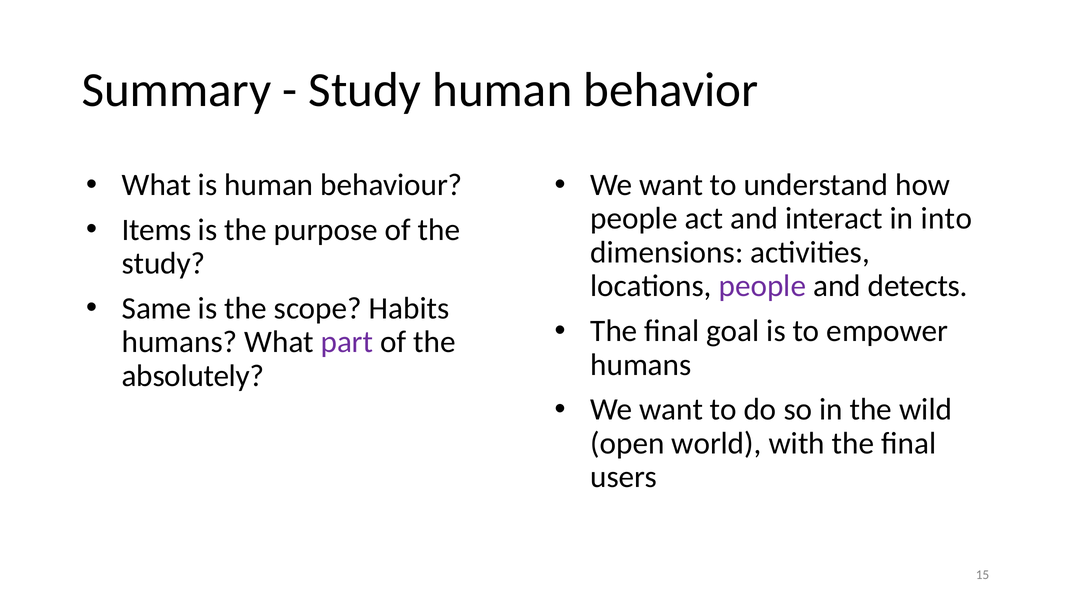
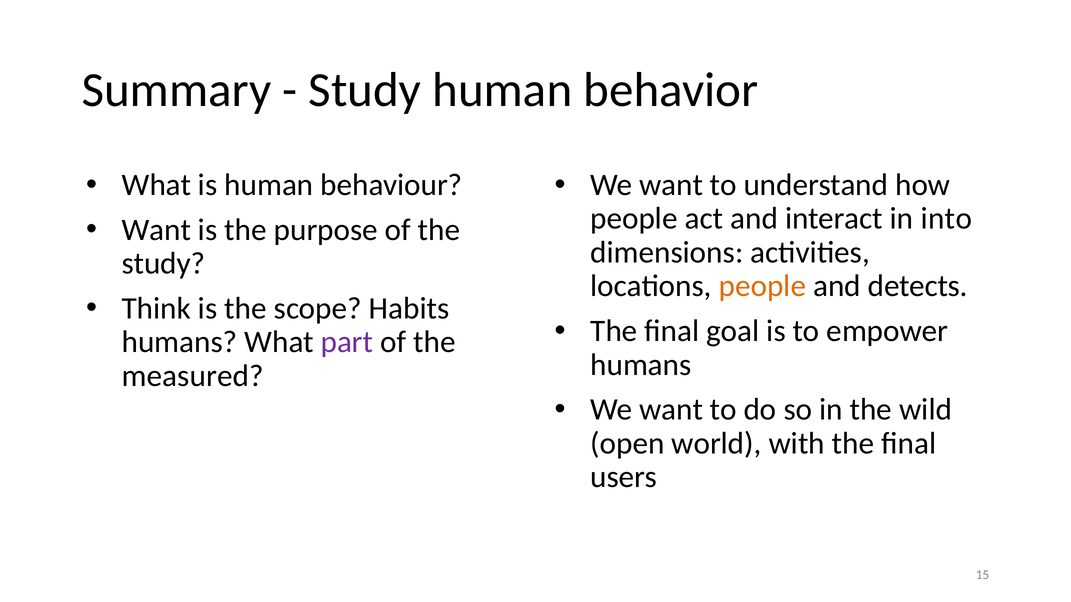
Items: Items -> Want (156, 230)
people colour: purple -> orange (762, 286)
Same: Same -> Think (156, 309)
absolutely: absolutely -> measured (193, 376)
